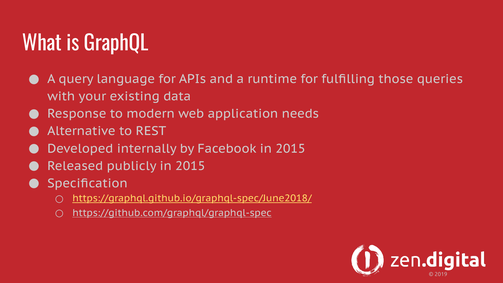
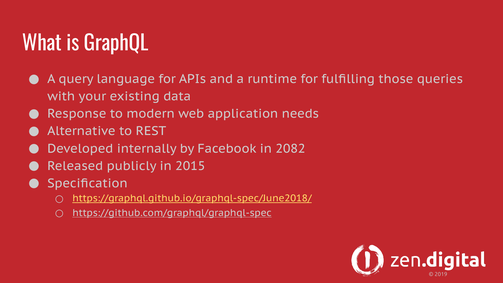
Facebook in 2015: 2015 -> 2082 (290, 148)
